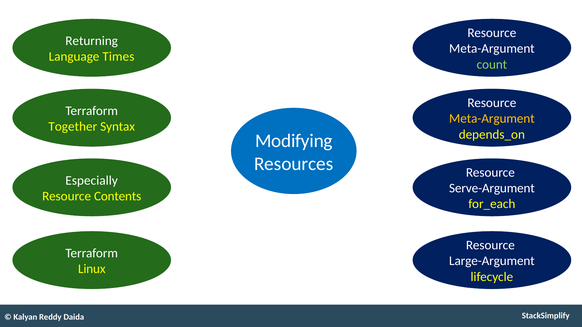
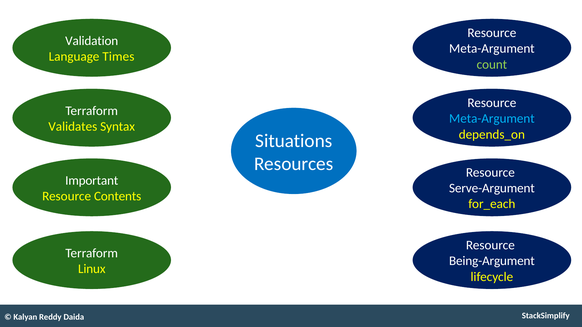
Returning: Returning -> Validation (92, 41)
Meta-Argument colour: yellow -> light blue (492, 119)
Together: Together -> Validates (73, 127)
Modifying: Modifying -> Situations (294, 141)
Especially: Especially -> Important (92, 181)
Large-Argument: Large-Argument -> Being-Argument (492, 261)
